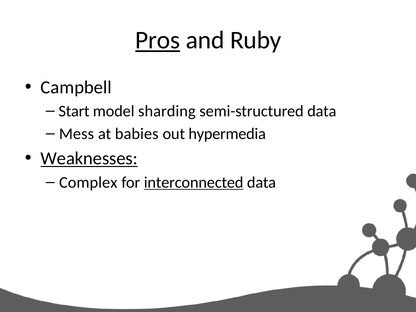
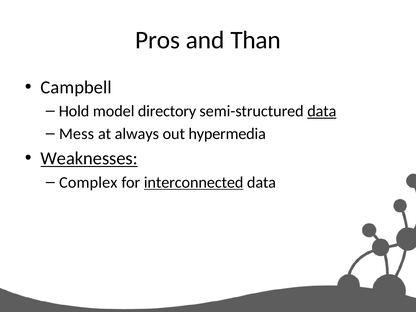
Pros underline: present -> none (158, 40)
Ruby: Ruby -> Than (256, 40)
Start: Start -> Hold (74, 111)
sharding: sharding -> directory (167, 111)
data underline: none -> present (322, 111)
babies: babies -> always (137, 134)
